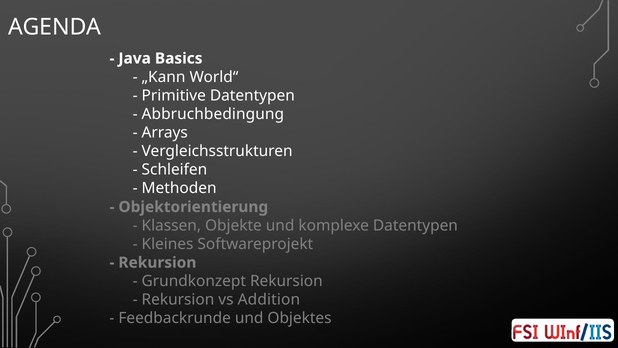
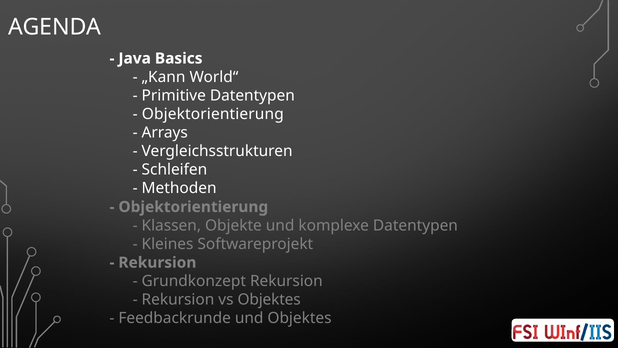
Abbruchbedingung: Abbruchbedingung -> Objektorientierung (213, 114)
vs Addition: Addition -> Objektes (269, 299)
